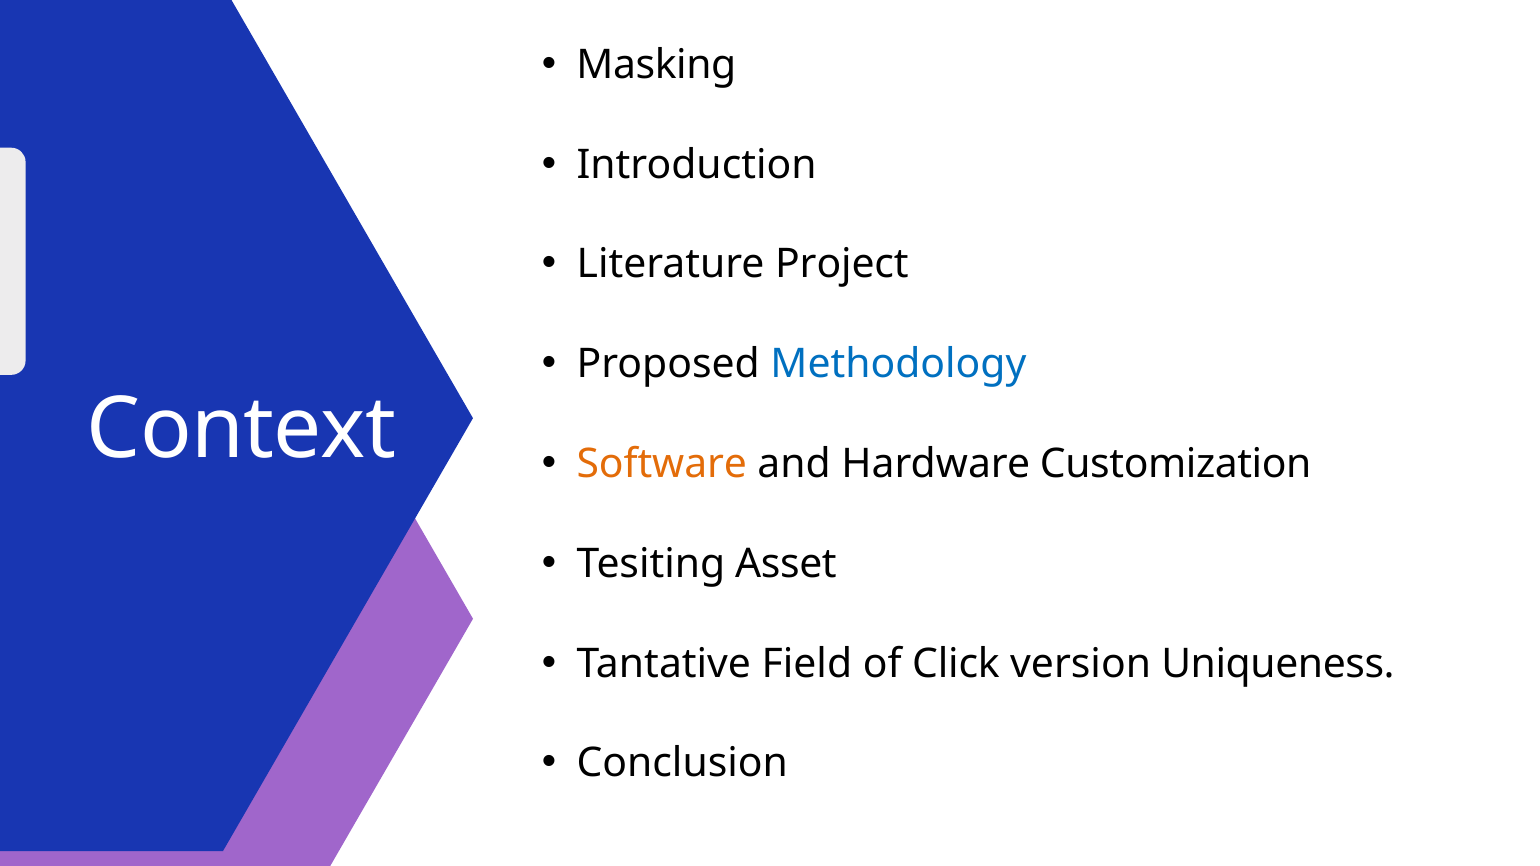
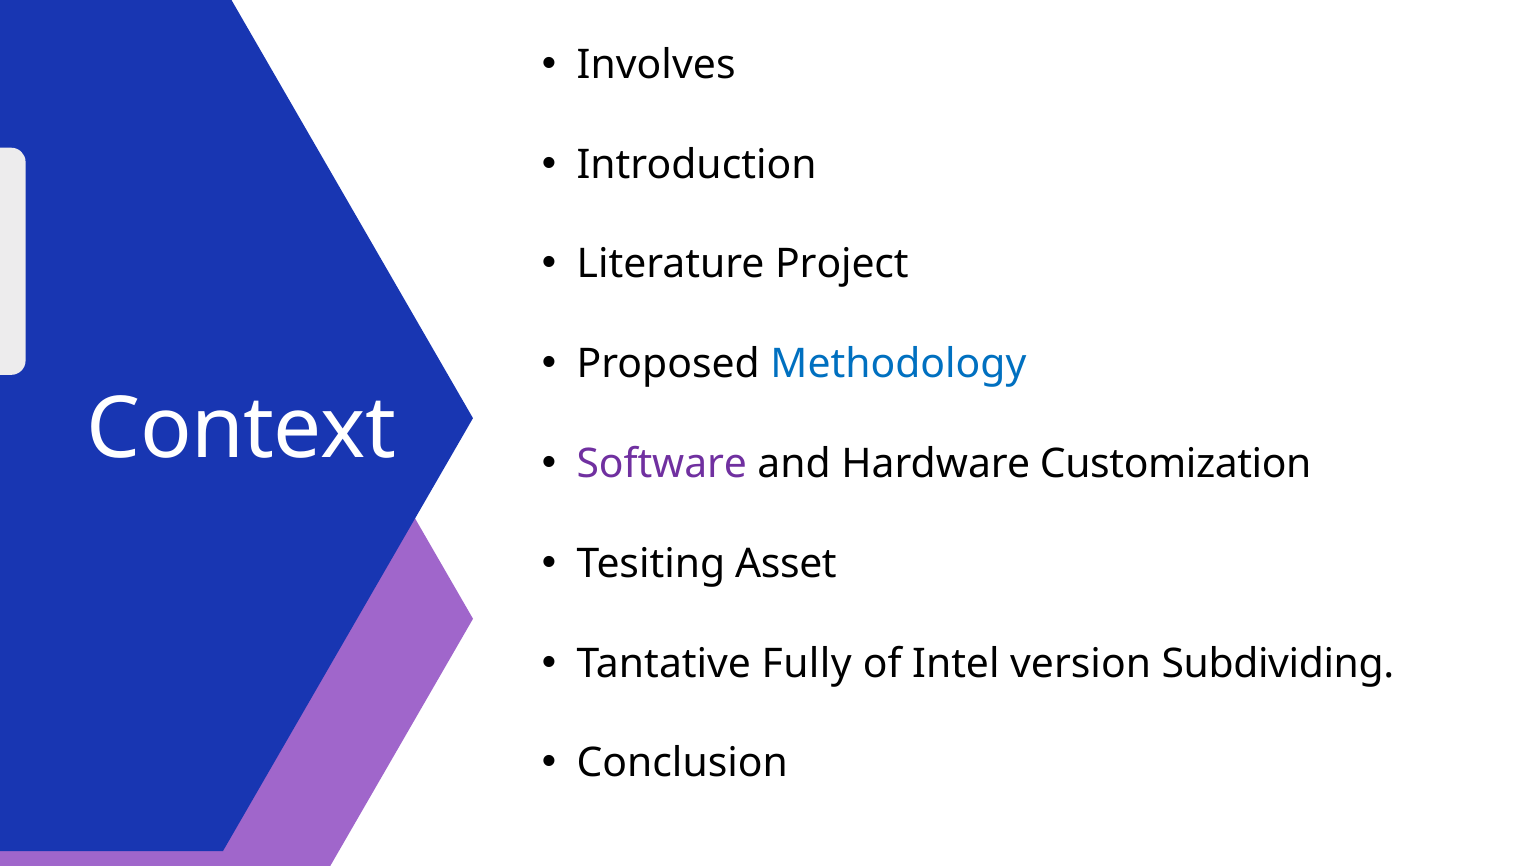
Masking: Masking -> Involves (656, 65)
Software colour: orange -> purple (662, 464)
Field: Field -> Fully (807, 664)
of Click: Click -> Intel (956, 664)
Uniqueness: Uniqueness -> Subdividing (1278, 664)
